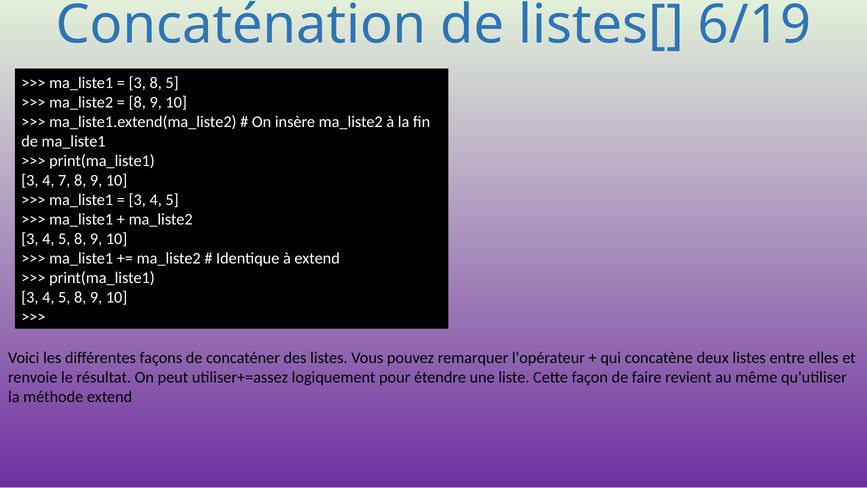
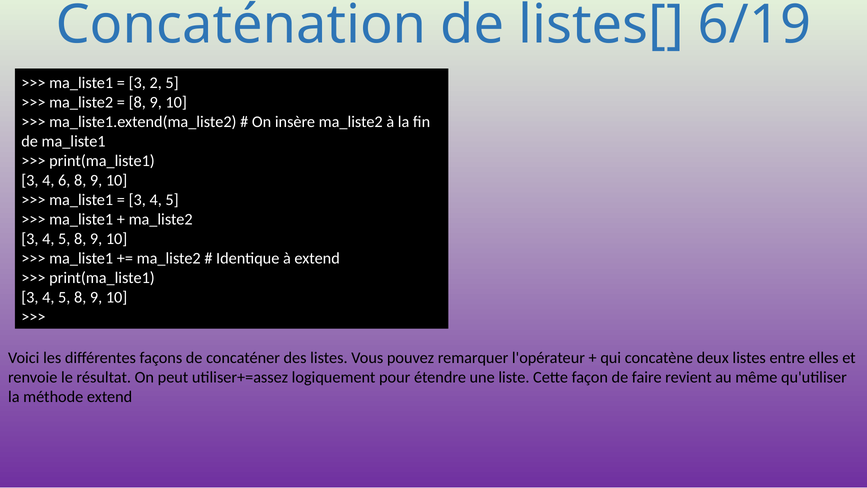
3 8: 8 -> 2 (156, 83)
7: 7 -> 6 (64, 180)
